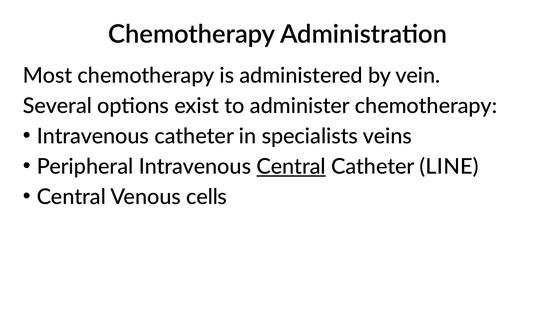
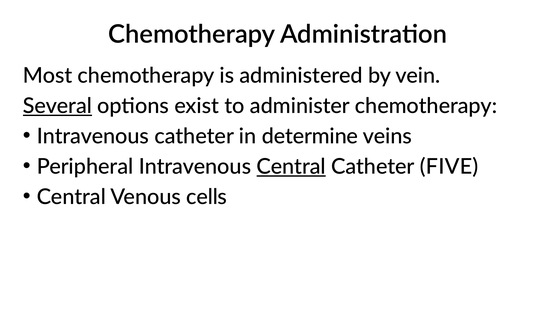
Several underline: none -> present (57, 106)
specialists: specialists -> determine (310, 137)
LINE: LINE -> FIVE (449, 167)
